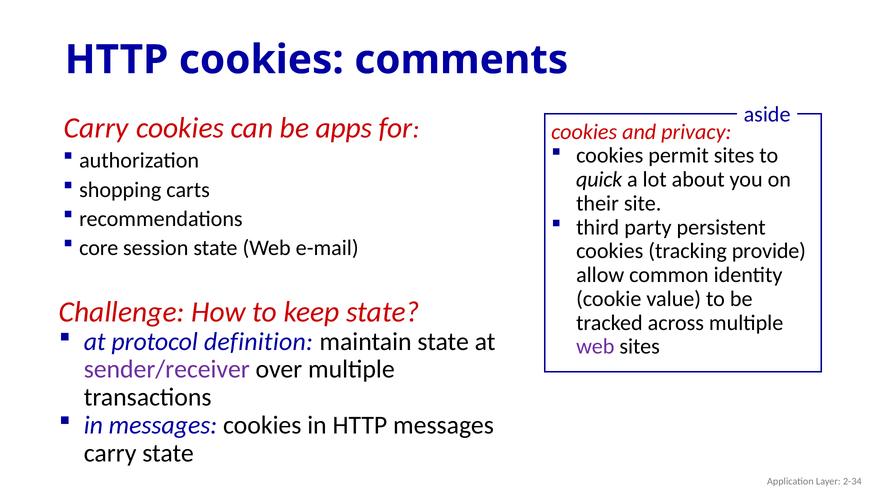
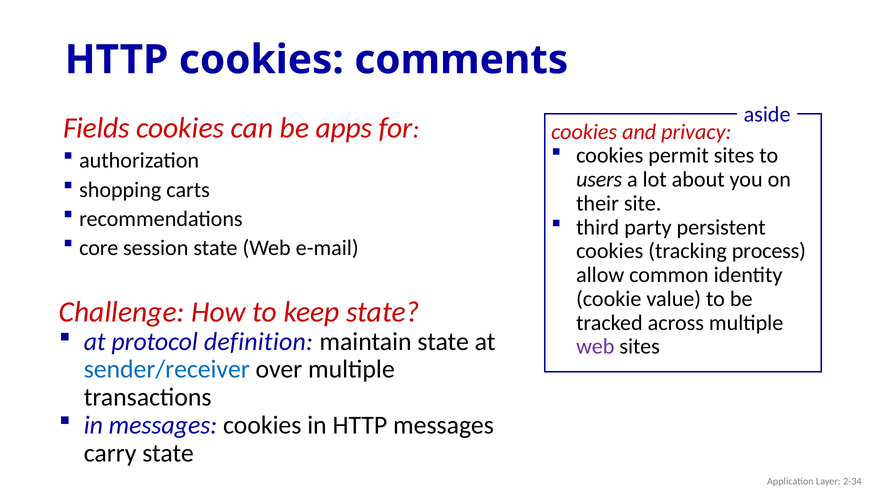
Carry: Carry -> Fields (96, 128)
quick: quick -> users (599, 179)
provide: provide -> process (769, 251)
sender/receiver colour: purple -> blue (167, 369)
